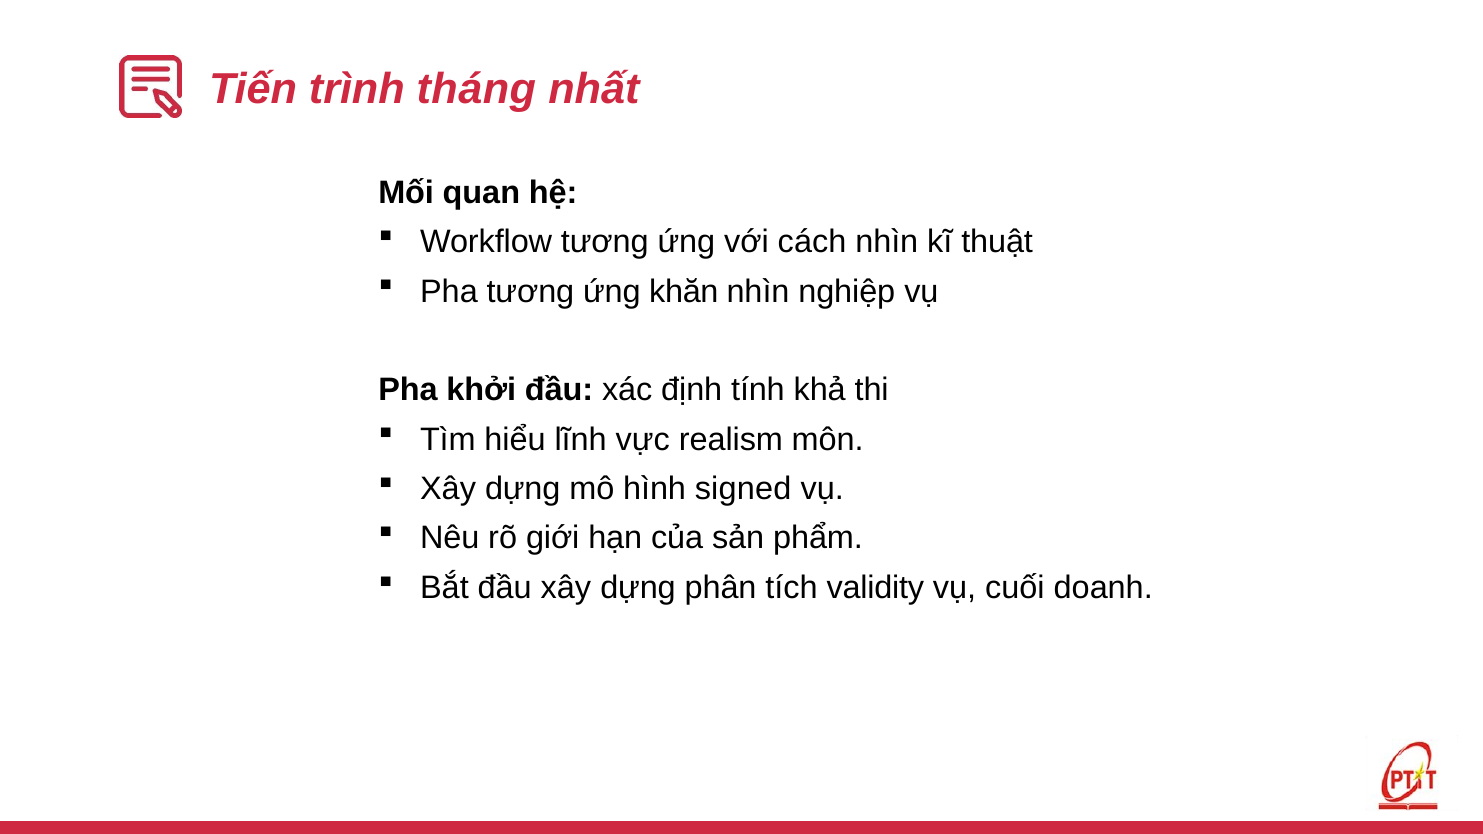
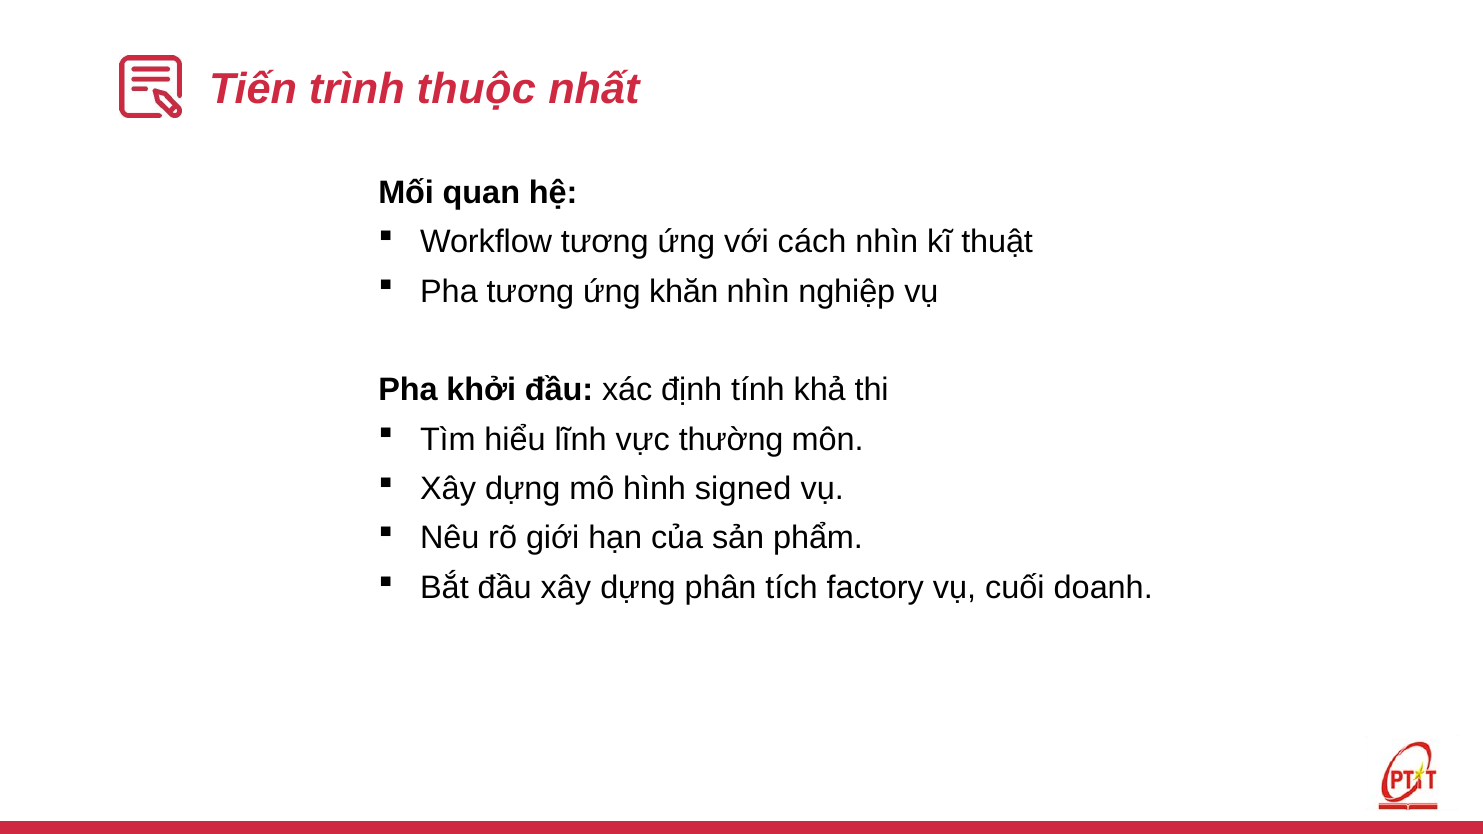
tháng: tháng -> thuộc (476, 90)
realism: realism -> thường (731, 440)
validity: validity -> factory (875, 588)
